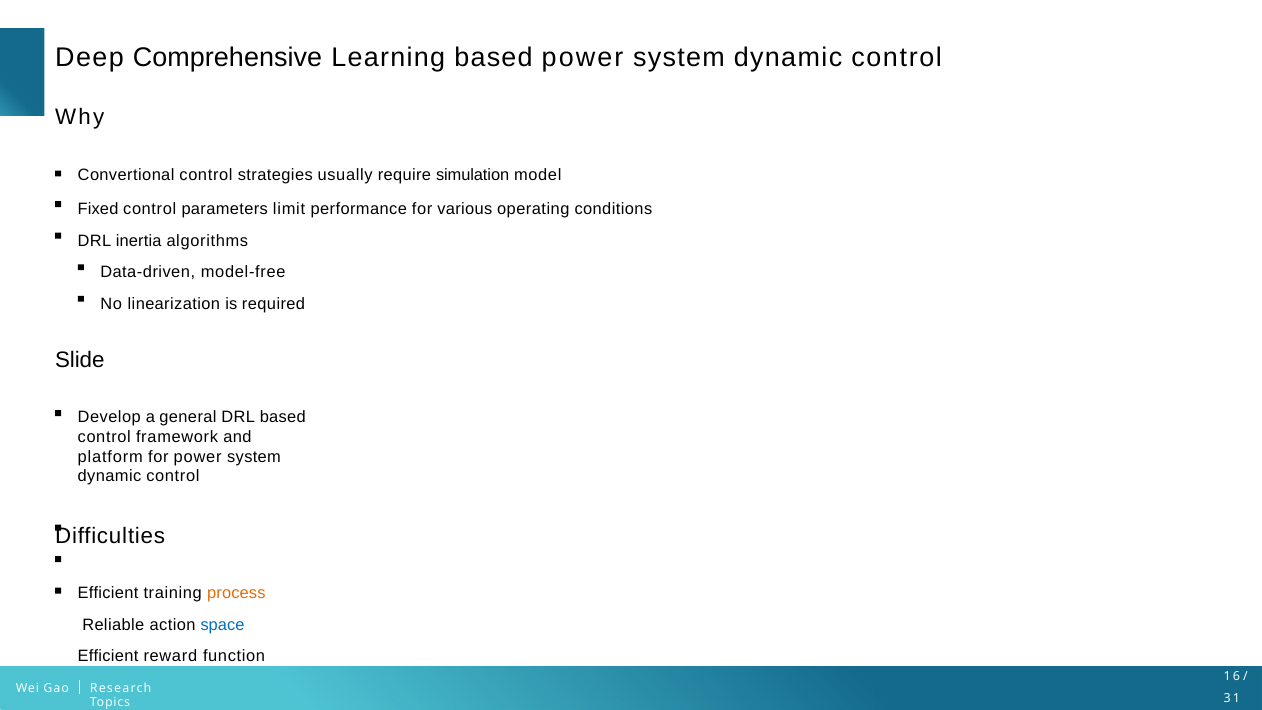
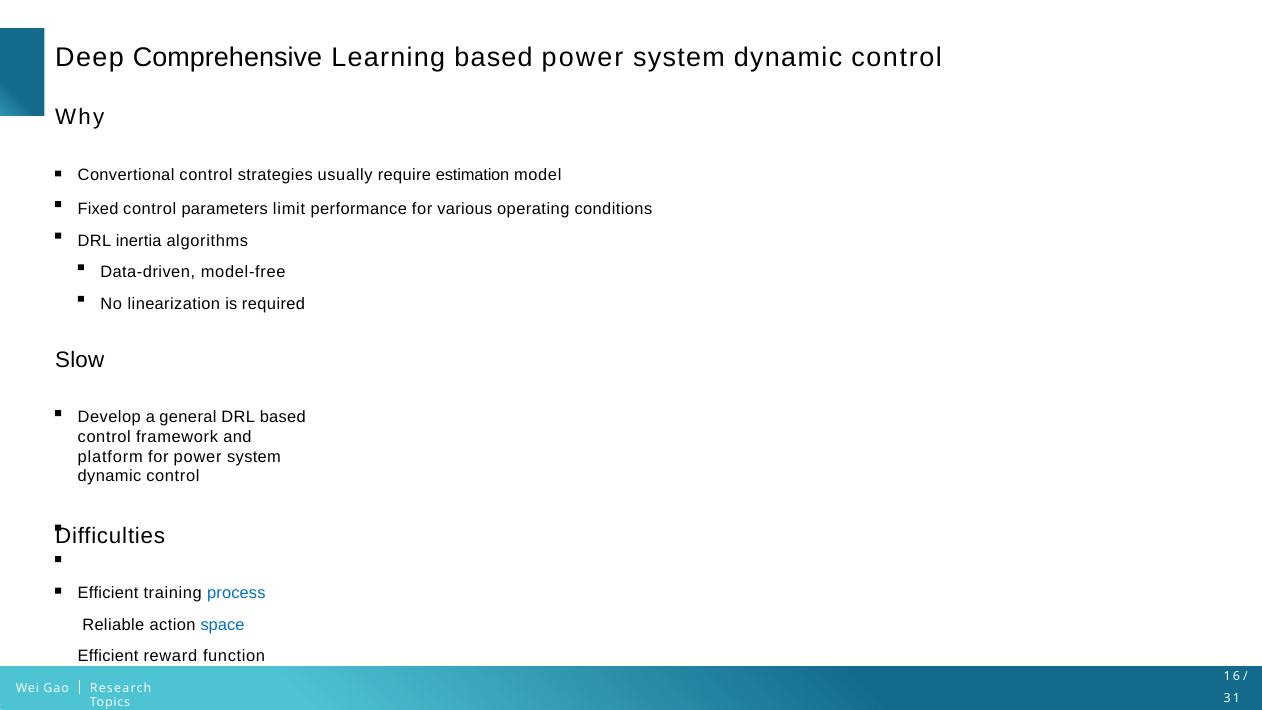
simulation: simulation -> estimation (473, 175)
Slide: Slide -> Slow (80, 360)
process colour: orange -> blue (236, 593)
